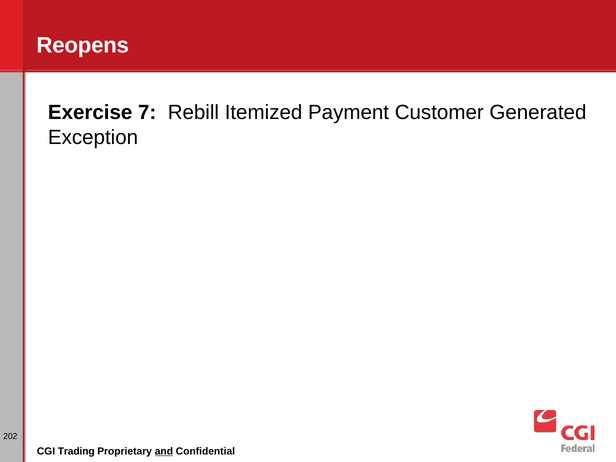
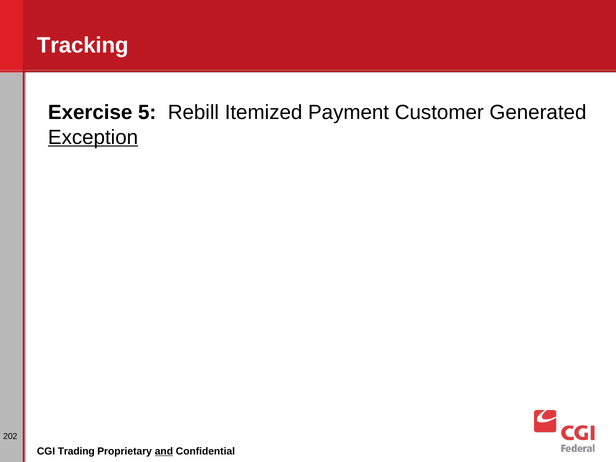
Reopens: Reopens -> Tracking (83, 45)
7: 7 -> 5 (147, 113)
Exception underline: none -> present (93, 137)
